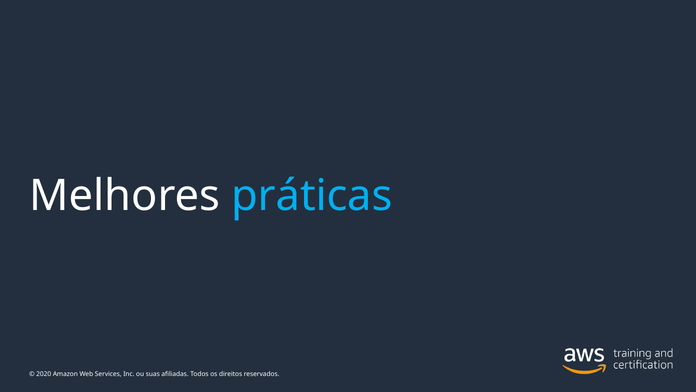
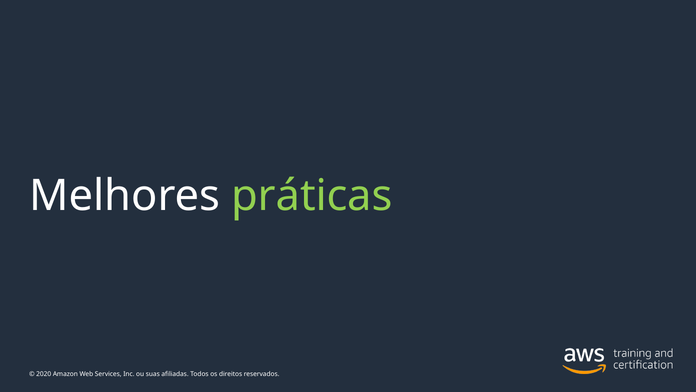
práticas colour: light blue -> light green (312, 195)
